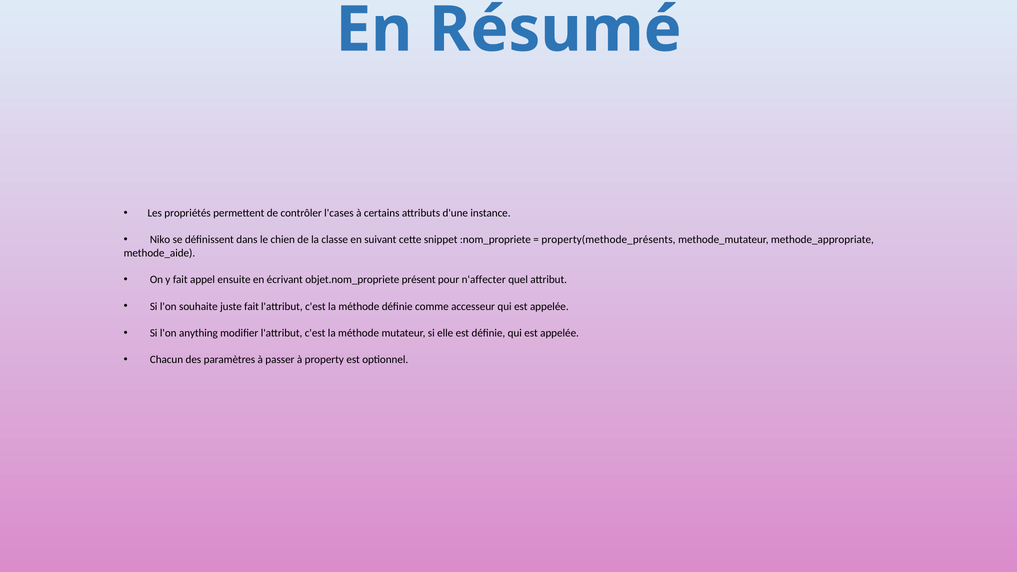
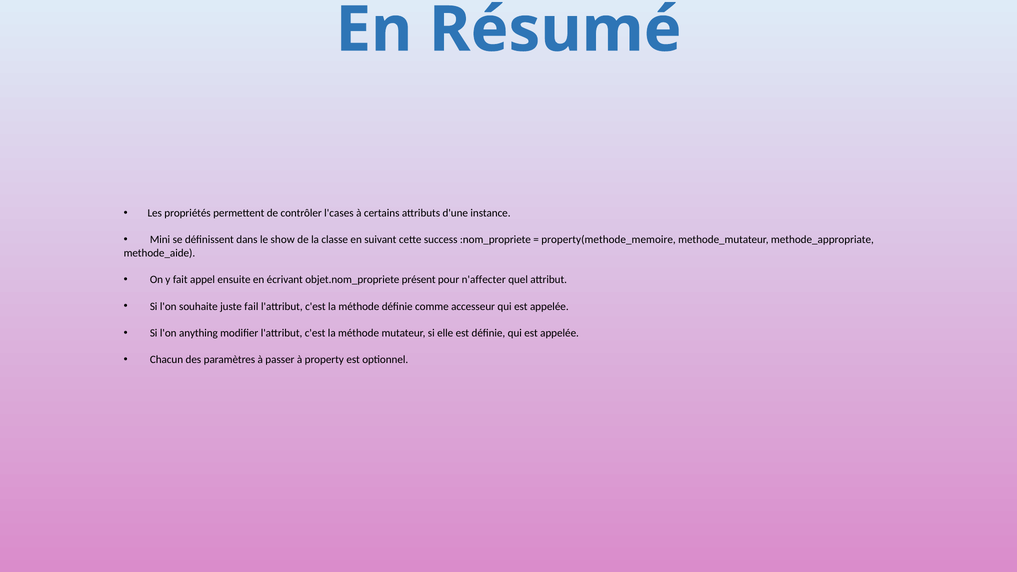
Niko: Niko -> Mini (160, 240)
chien: chien -> show (283, 240)
snippet: snippet -> success (441, 240)
property(methode_présents: property(methode_présents -> property(methode_memoire (609, 240)
juste fait: fait -> fail (251, 306)
